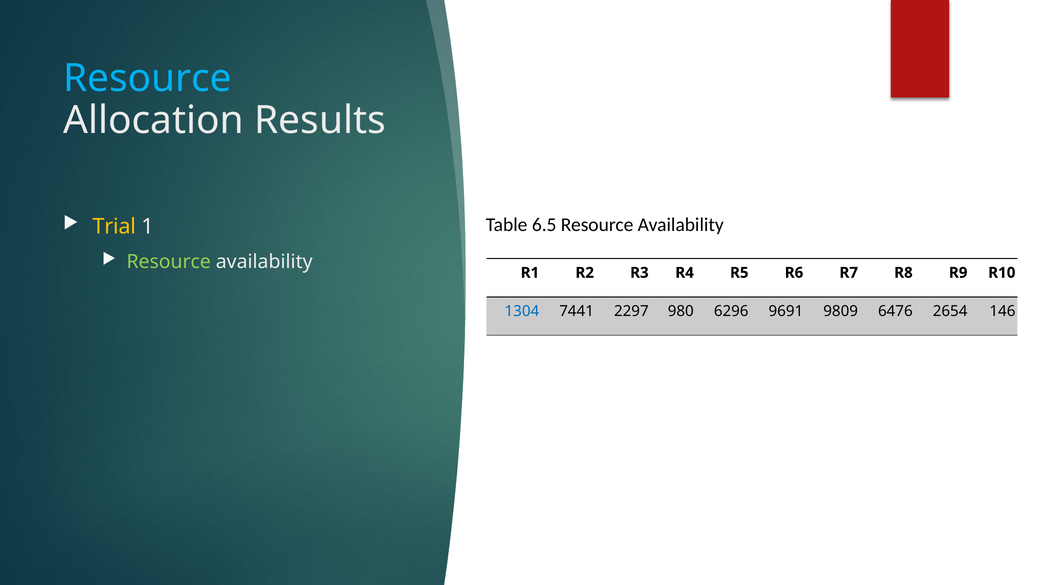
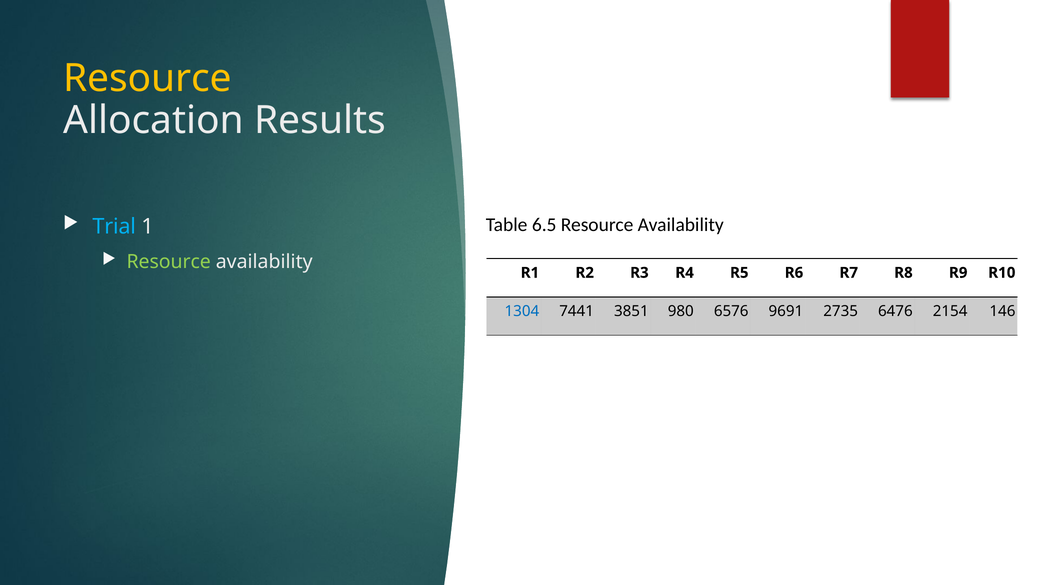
Resource colour: light blue -> yellow (148, 78)
Trial colour: yellow -> light blue (114, 226)
2297: 2297 -> 3851 (631, 311)
6296: 6296 -> 6576 (731, 311)
9809: 9809 -> 2735 (841, 311)
2654: 2654 -> 2154 (950, 311)
